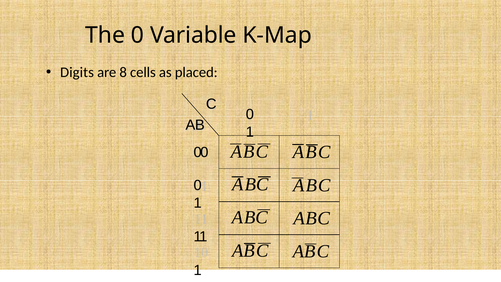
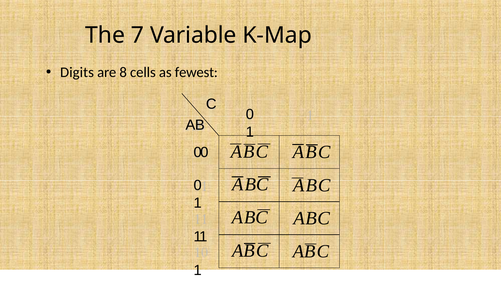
The 0: 0 -> 7 (138, 35)
placed: placed -> fewest (196, 72)
